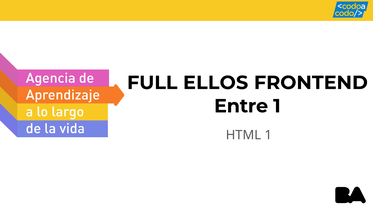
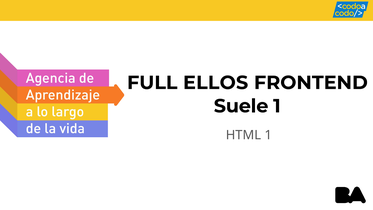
Entre: Entre -> Suele (241, 106)
